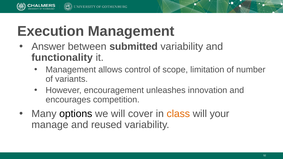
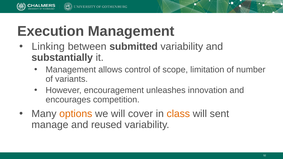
Answer: Answer -> Linking (48, 47)
functionality: functionality -> substantially (62, 58)
options colour: black -> orange (76, 114)
your: your -> sent (219, 114)
